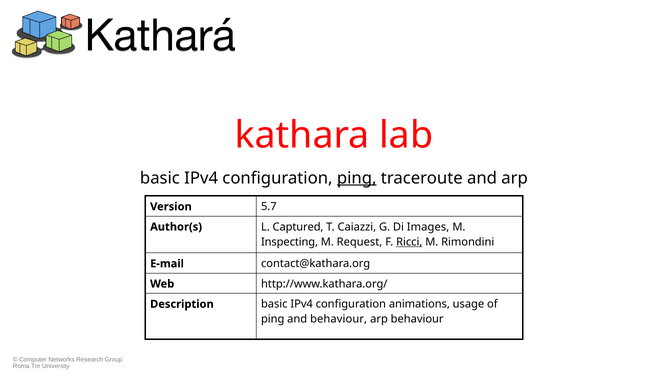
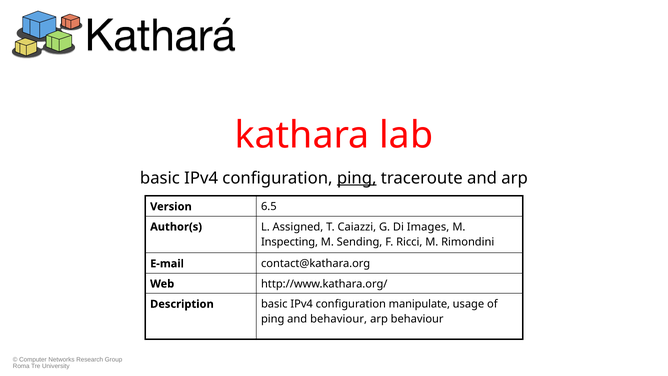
5.7: 5.7 -> 6.5 (269, 206)
Captured: Captured -> Assigned (298, 227)
Request: Request -> Sending (360, 242)
Ricci underline: present -> none (409, 242)
animations: animations -> manipulate (419, 304)
